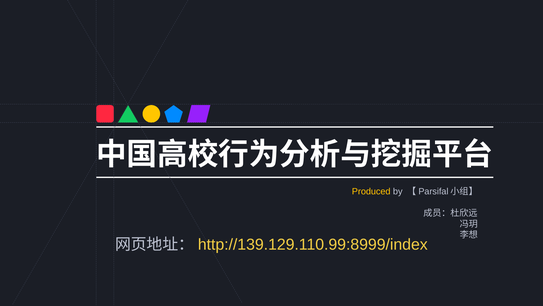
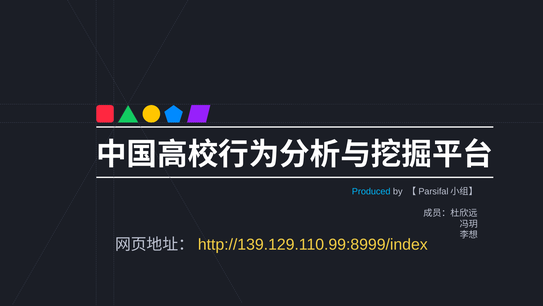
Produced colour: yellow -> light blue (371, 191)
